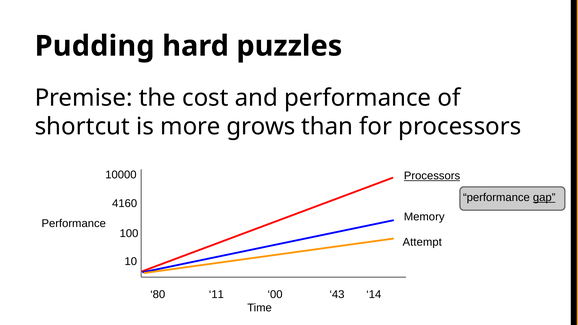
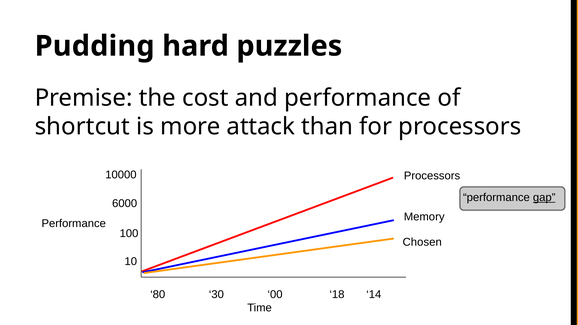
grows: grows -> attack (261, 127)
Processors underline: present -> none (432, 176)
4160: 4160 -> 6000 (125, 204)
Attempt: Attempt -> Chosen (422, 242)
11: 11 -> 30 (216, 295)
43: 43 -> 18 (337, 295)
